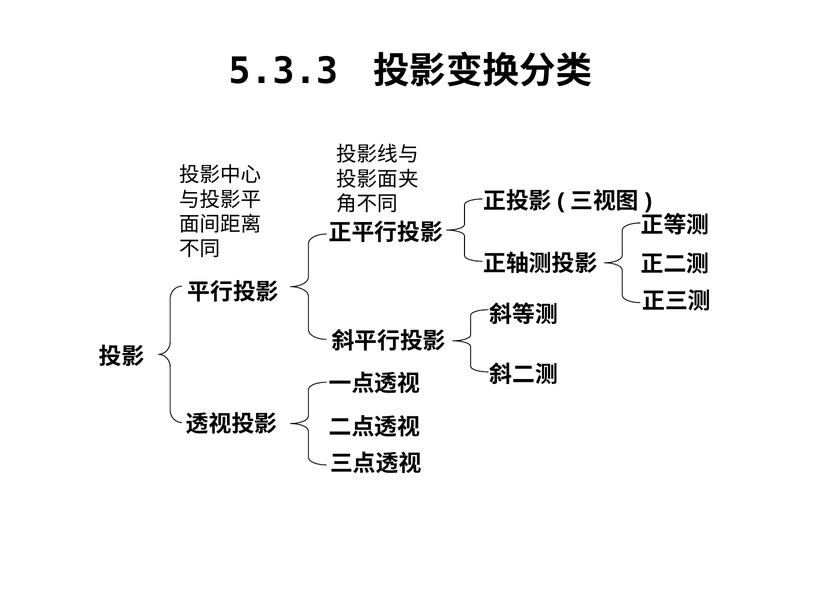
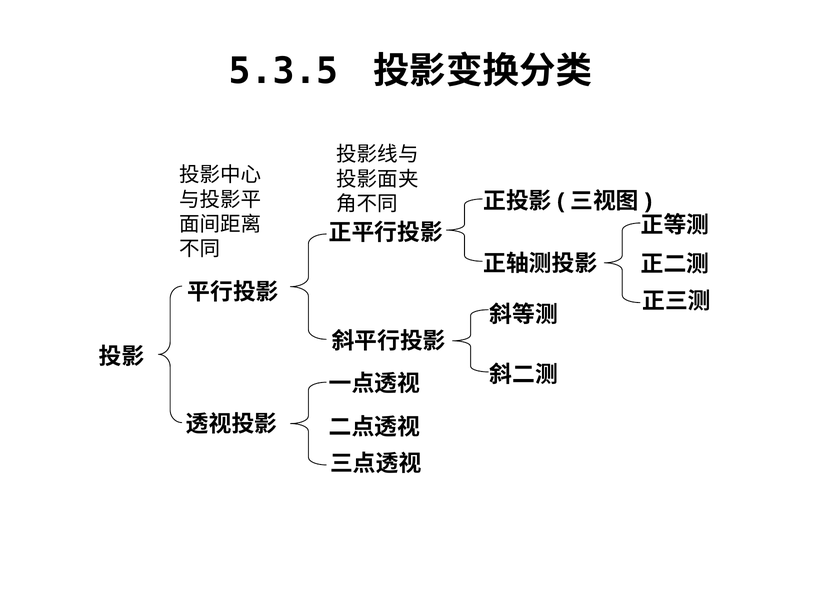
5.3.3: 5.3.3 -> 5.3.5 (284, 71)
